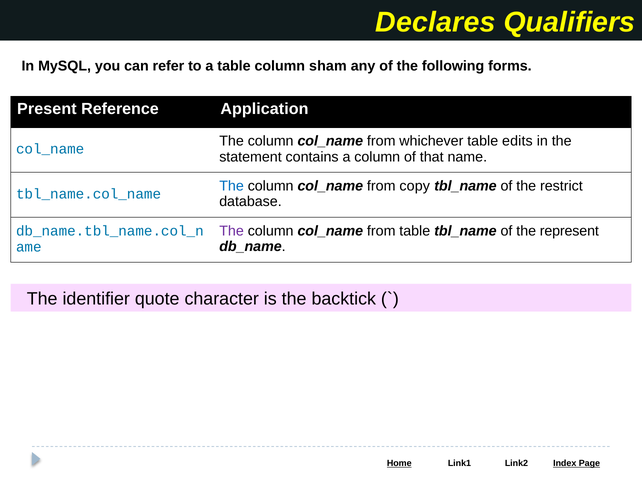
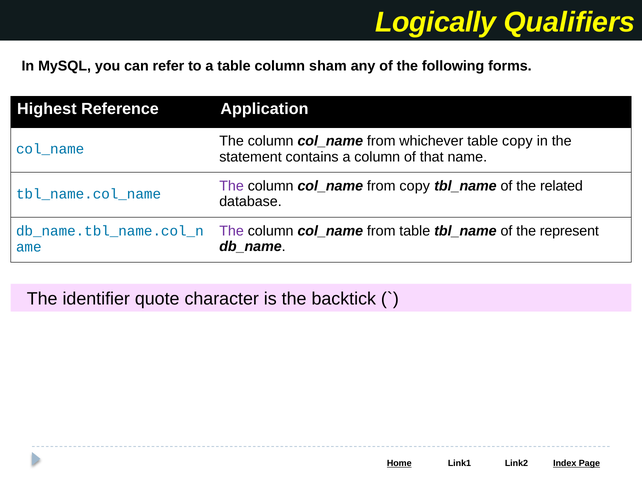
Declares: Declares -> Logically (436, 22)
Present: Present -> Highest (47, 109)
table edits: edits -> copy (517, 141)
The colour: blue -> purple (232, 186)
restrict: restrict -> related (561, 186)
